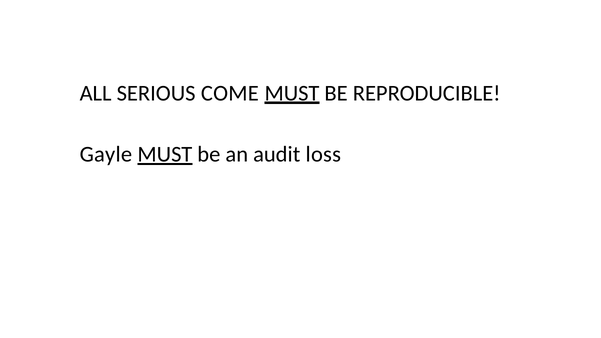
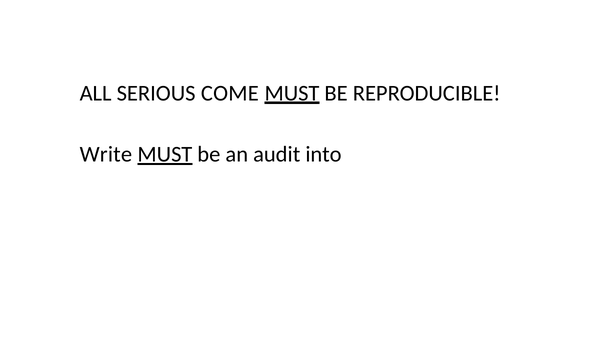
Gayle: Gayle -> Write (106, 154)
loss: loss -> into (323, 154)
